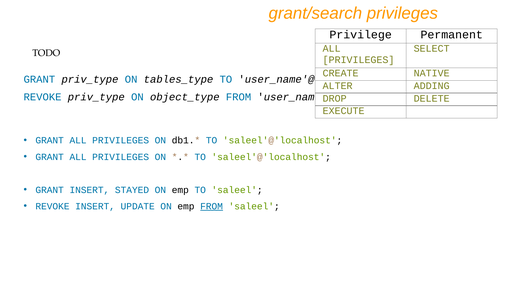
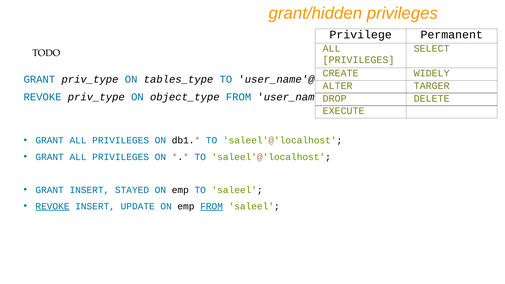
grant/search: grant/search -> grant/hidden (315, 13)
NATIVE: NATIVE -> WIDELY (432, 73)
ADDING: ADDING -> TARGER (432, 86)
REVOKE underline: none -> present (52, 206)
